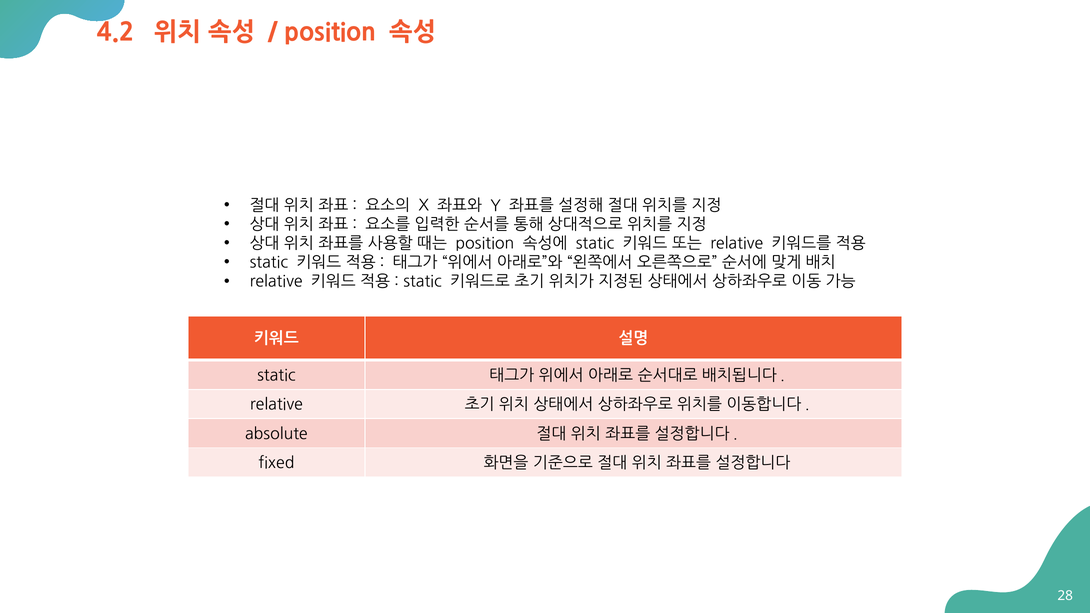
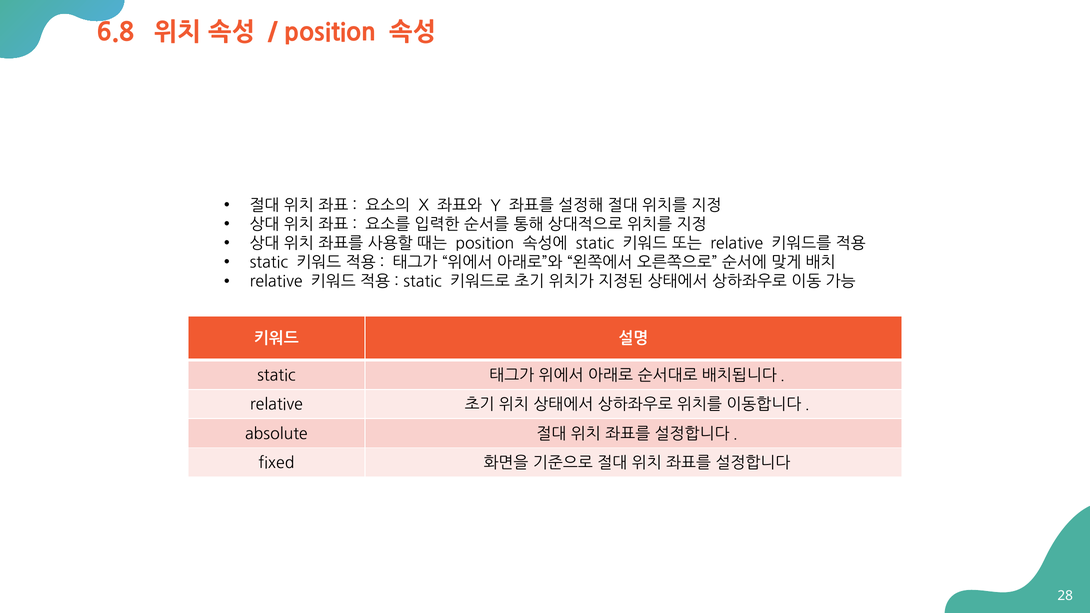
4.2: 4.2 -> 6.8 (116, 32)
